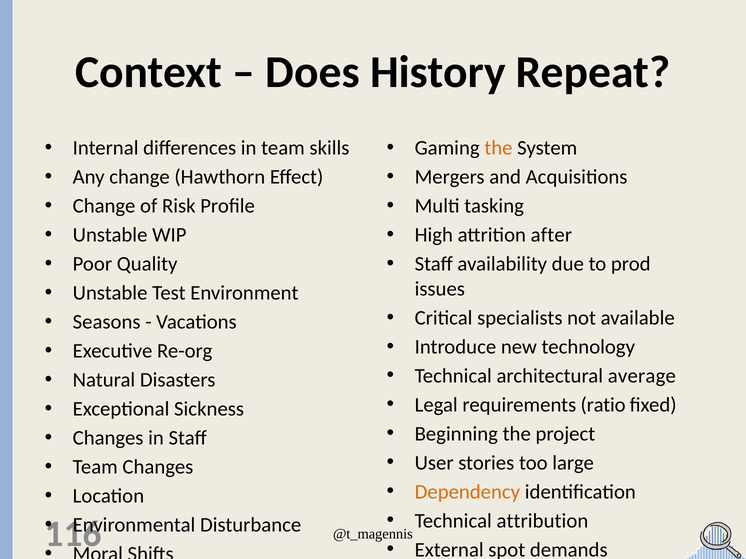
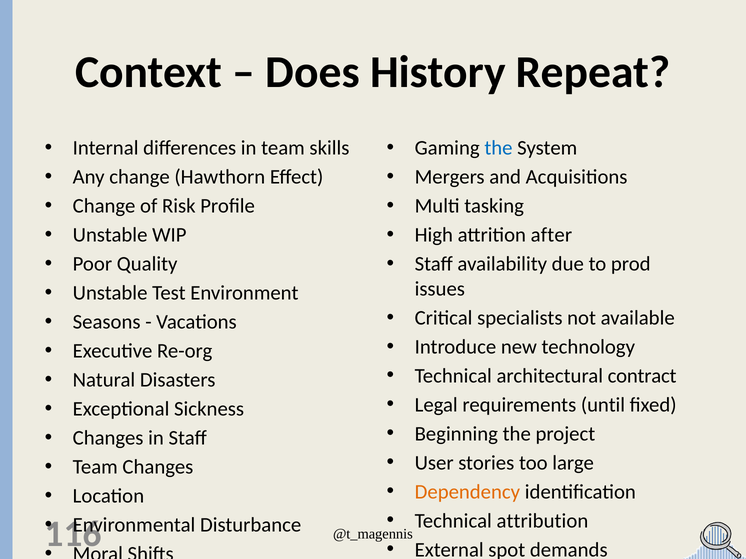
the colour: orange -> blue (498, 148)
architectural average: average -> contract (642, 376)
ratio: ratio -> until (603, 405)
